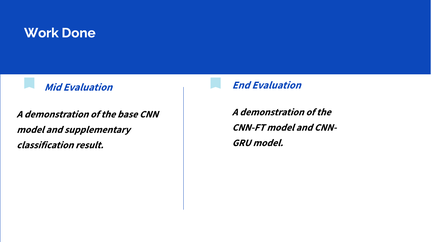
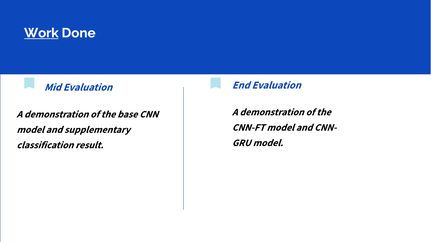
Work underline: none -> present (41, 33)
